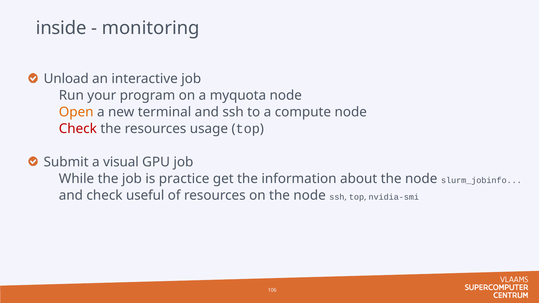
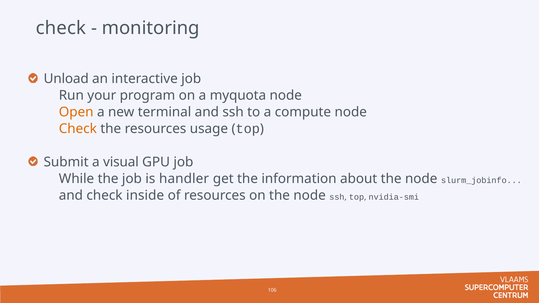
inside: inside -> check (61, 28)
Check colour: red -> orange (78, 129)
practice: practice -> handler (184, 179)
useful: useful -> inside (145, 195)
